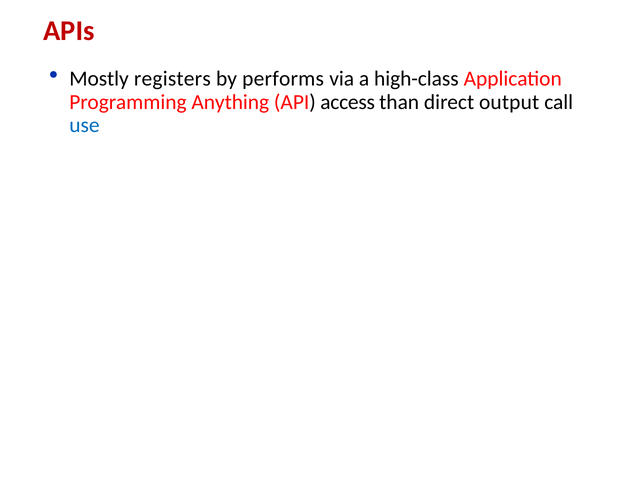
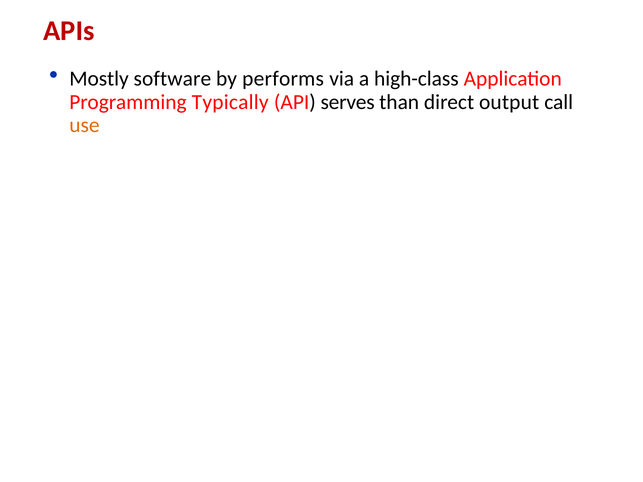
registers: registers -> software (172, 79)
Anything: Anything -> Typically (230, 102)
access: access -> serves (348, 102)
use colour: blue -> orange (84, 125)
